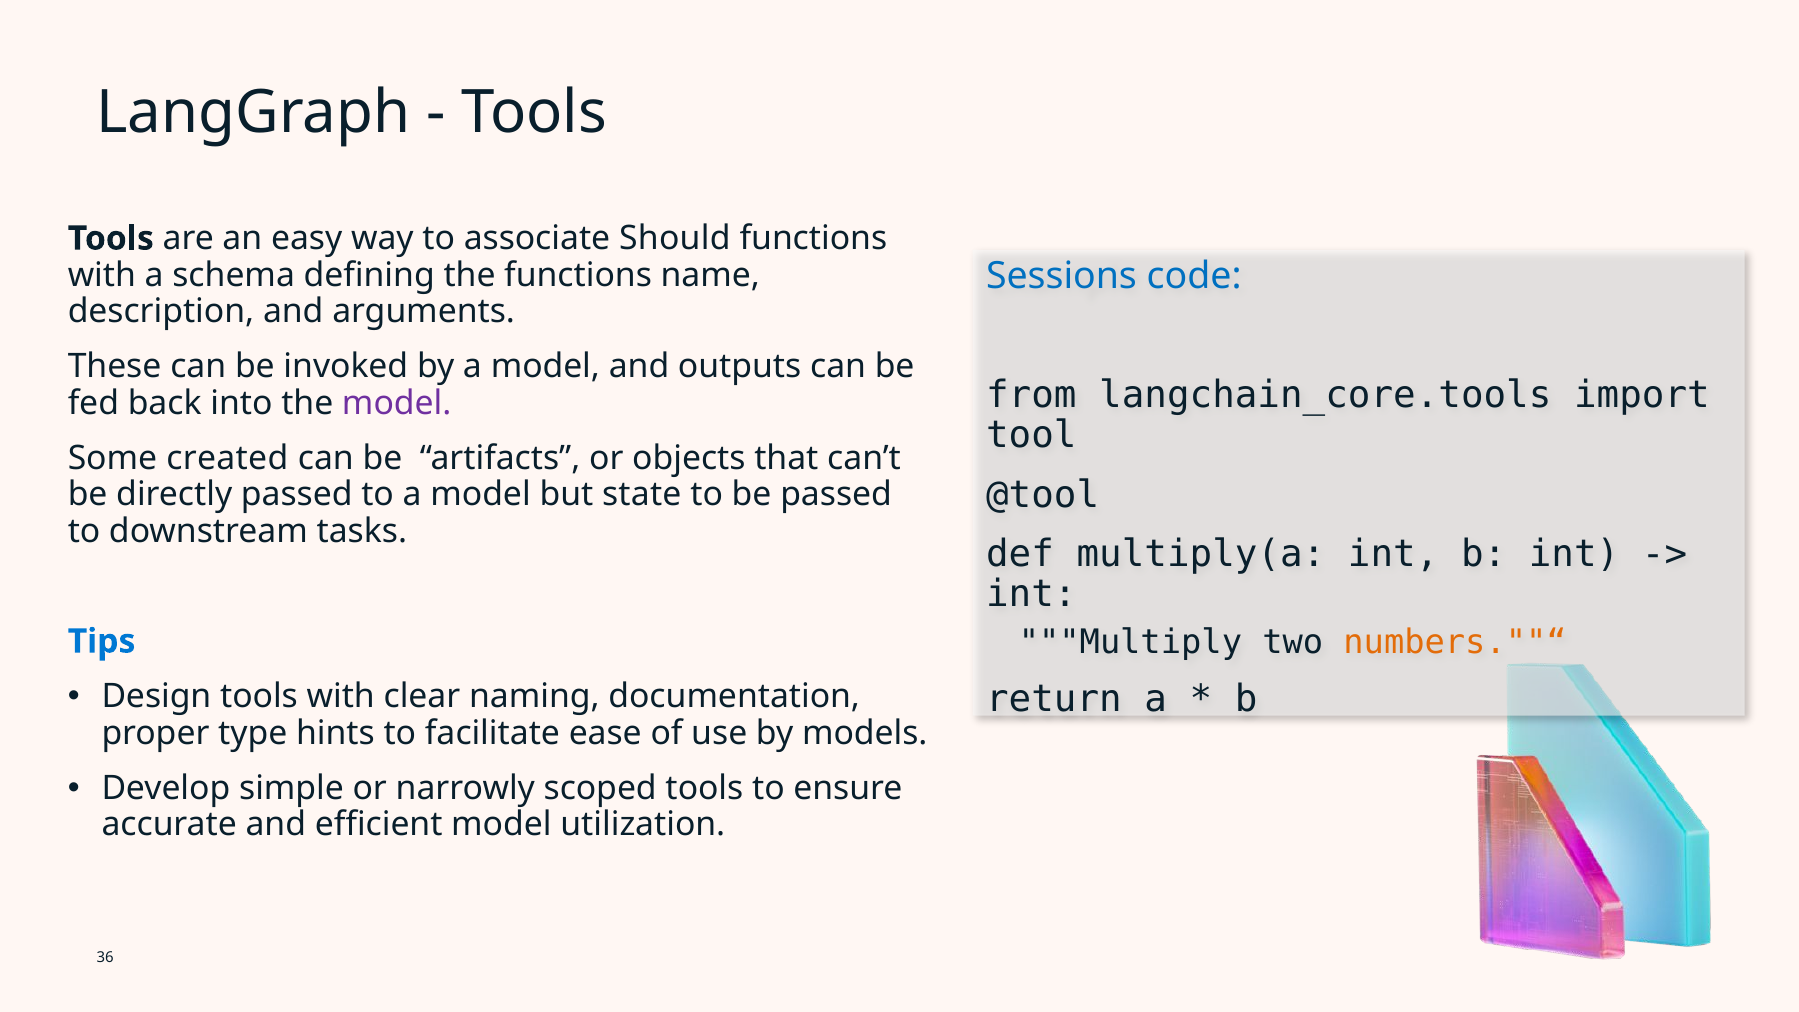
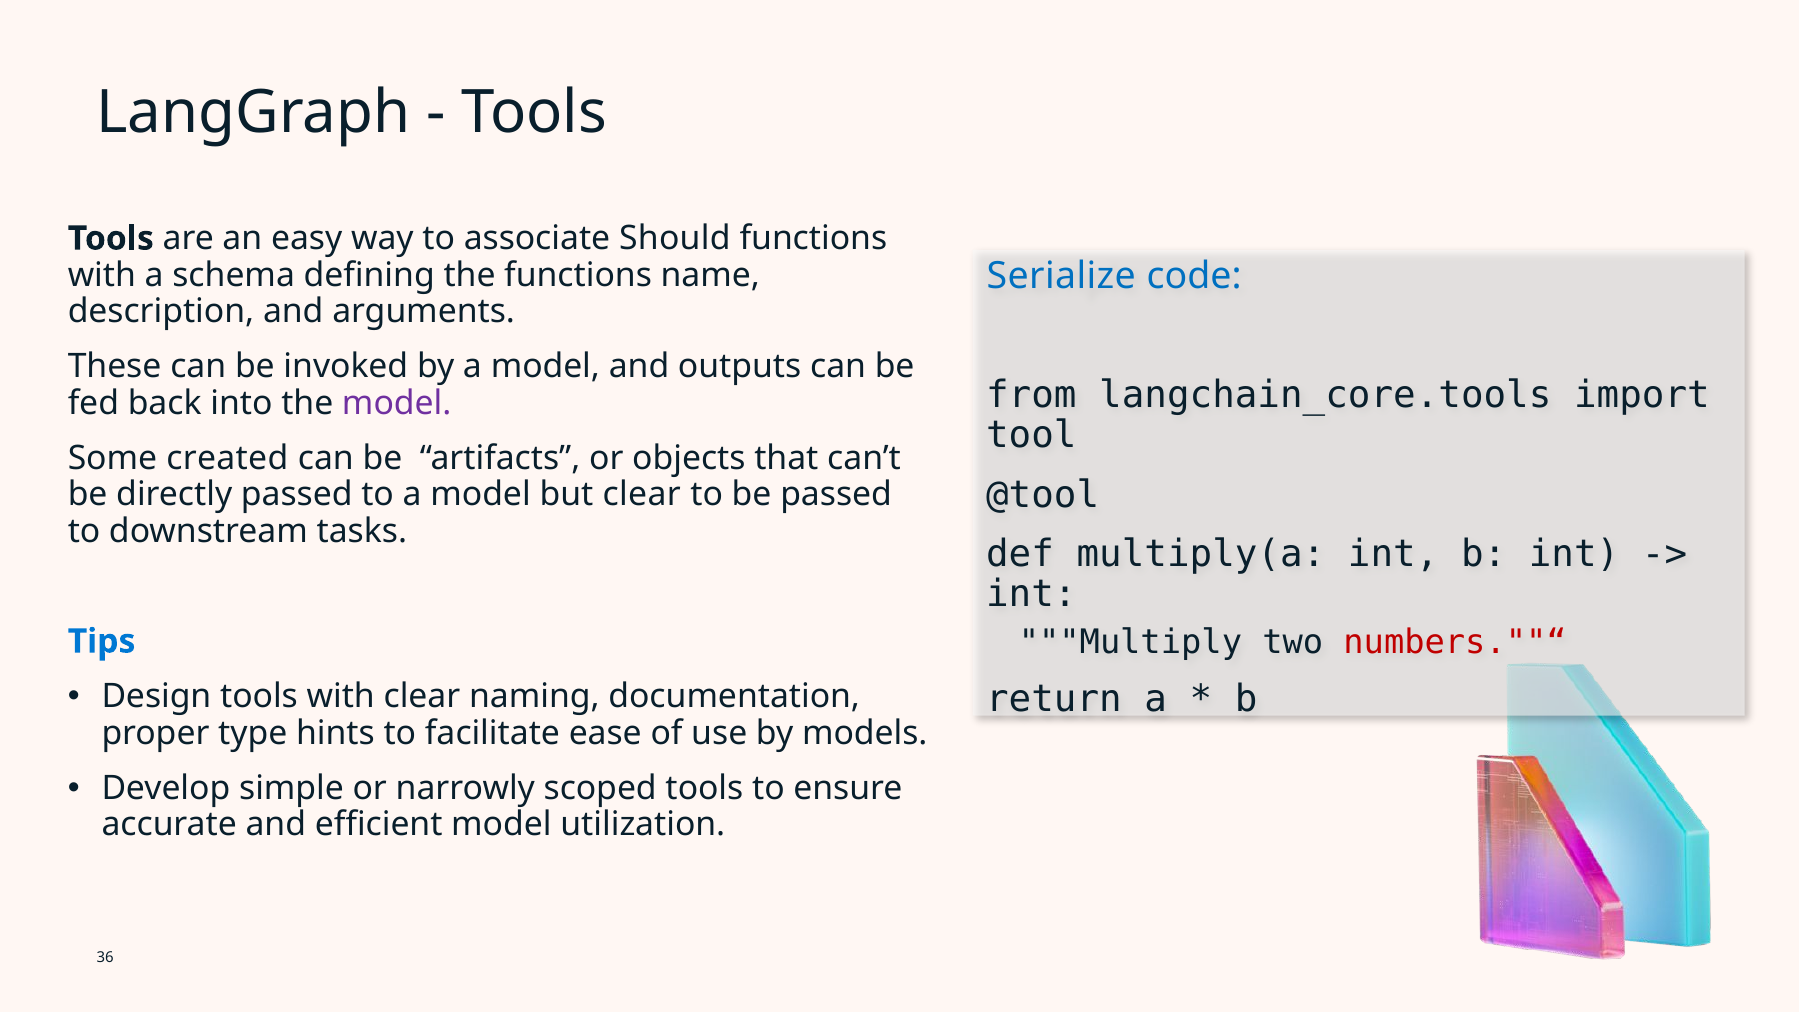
Sessions: Sessions -> Serialize (1061, 277)
but state: state -> clear (642, 495)
numbers.""“ colour: orange -> red (1455, 642)
